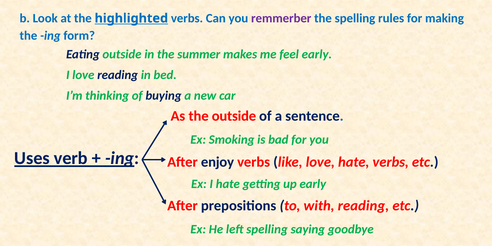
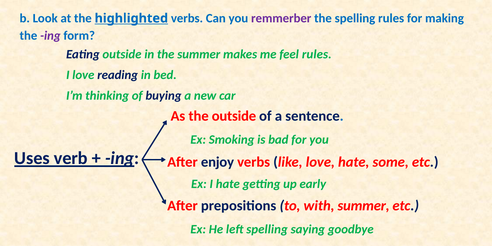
ing colour: blue -> purple (50, 36)
feel early: early -> rules (317, 54)
hate verbs: verbs -> some (391, 162)
with reading: reading -> summer (364, 206)
